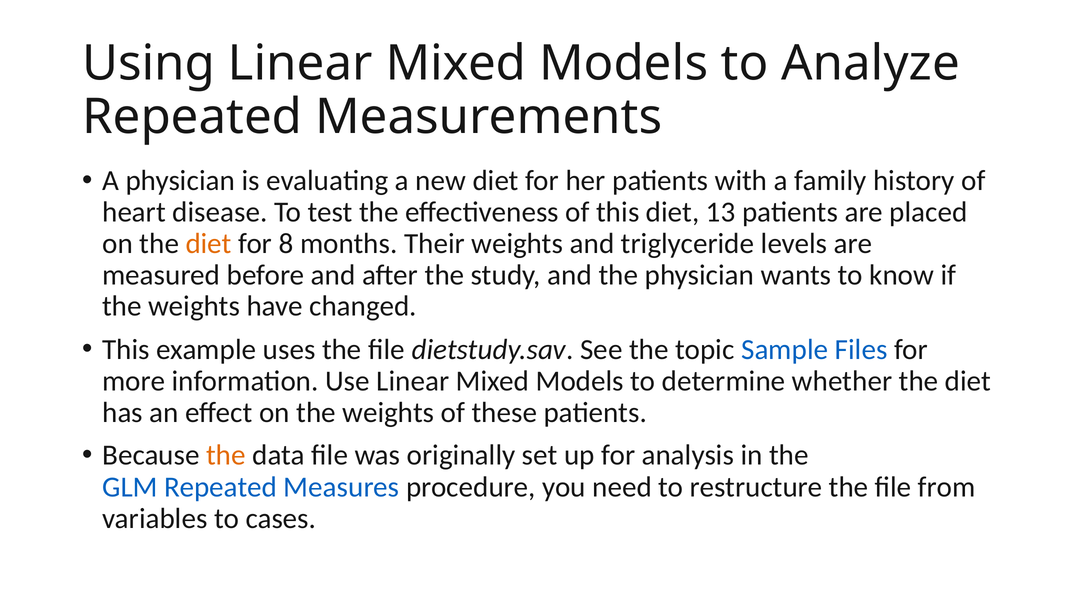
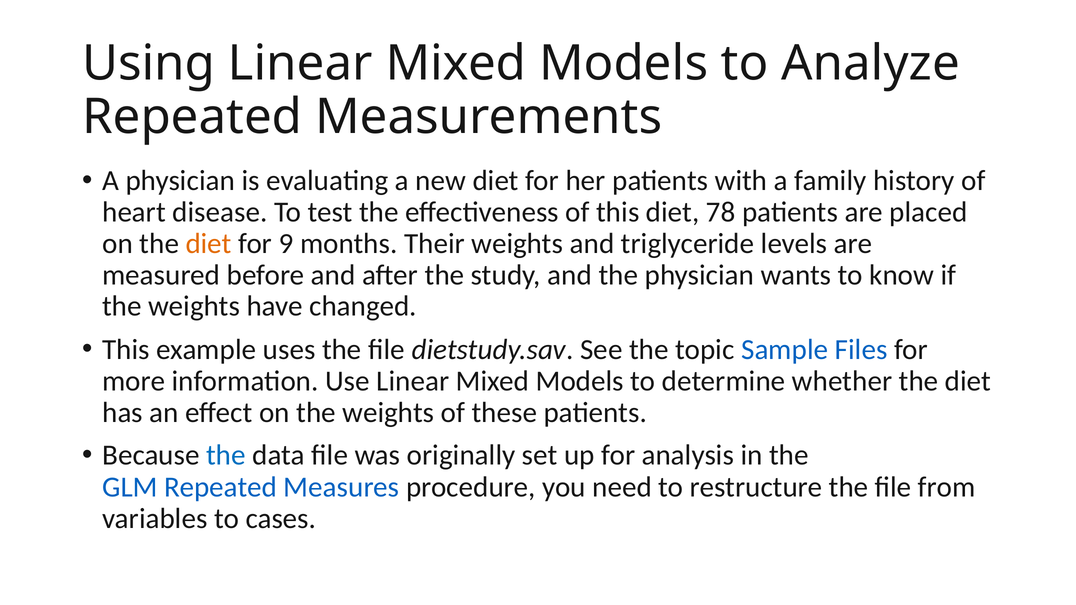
13: 13 -> 78 (721, 212)
8: 8 -> 9 (286, 244)
the colour: orange -> blue (226, 455)
